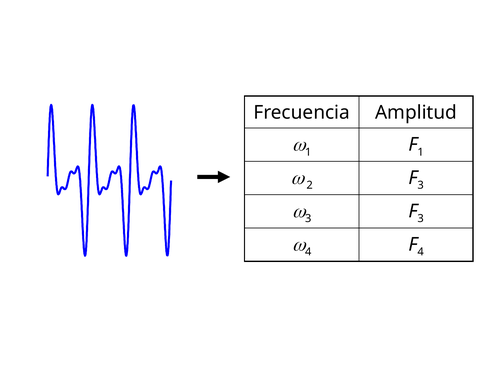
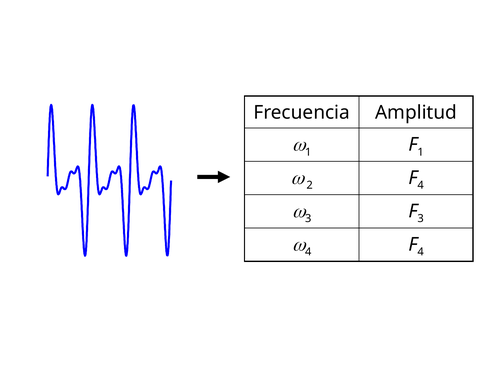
3: 3 -> 4 (421, 185)
